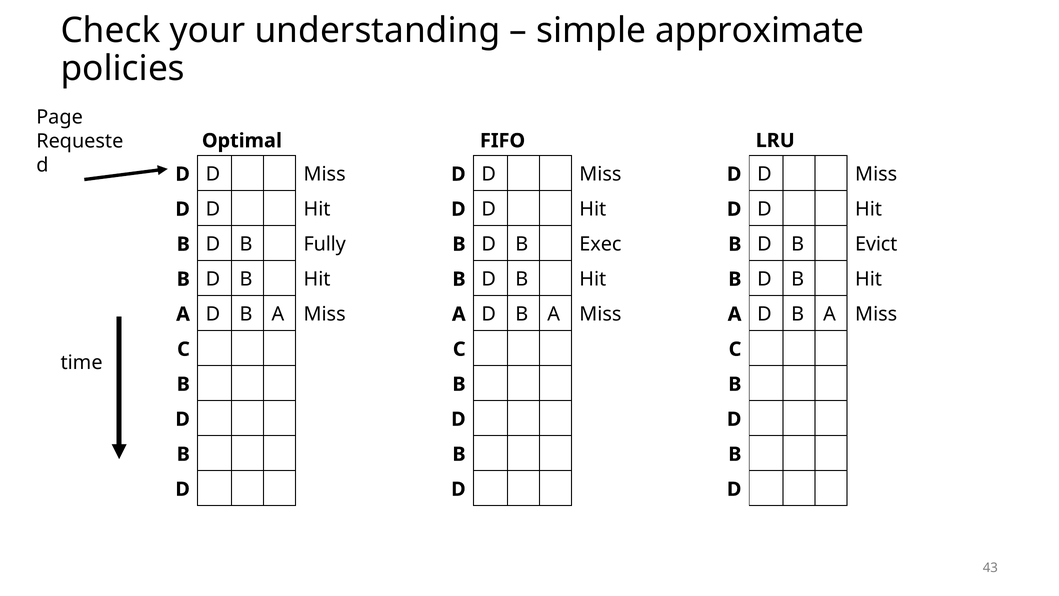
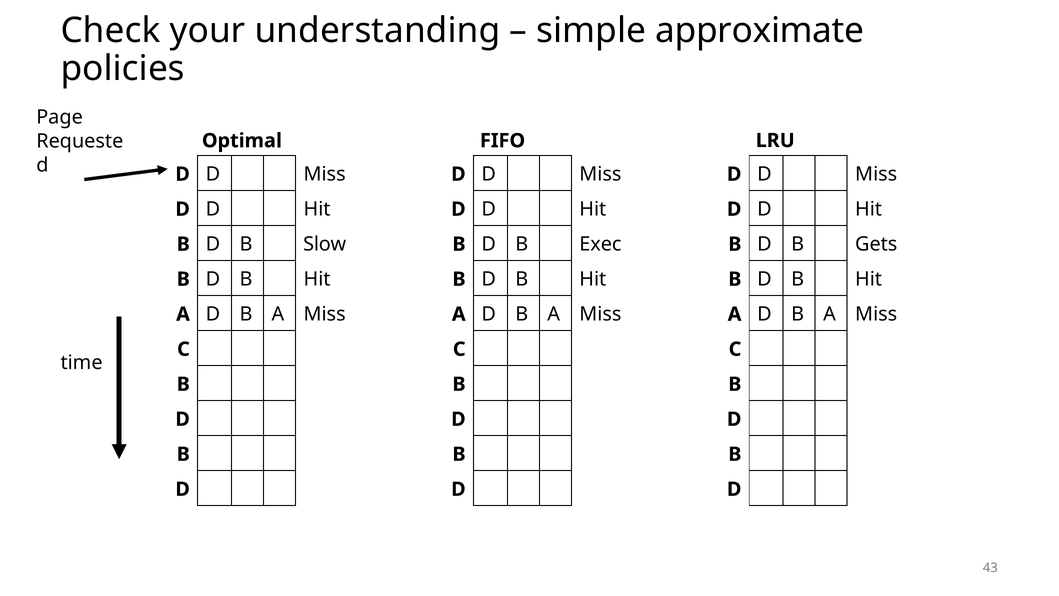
Fully: Fully -> Slow (325, 244)
Evict: Evict -> Gets (876, 244)
